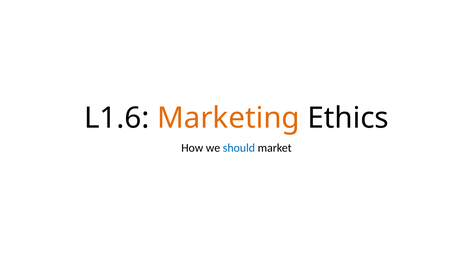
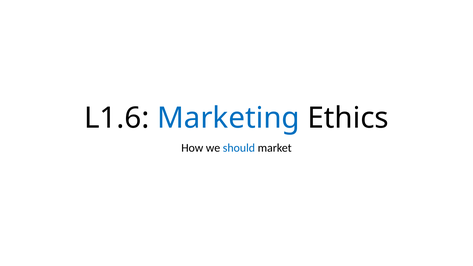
Marketing colour: orange -> blue (228, 118)
